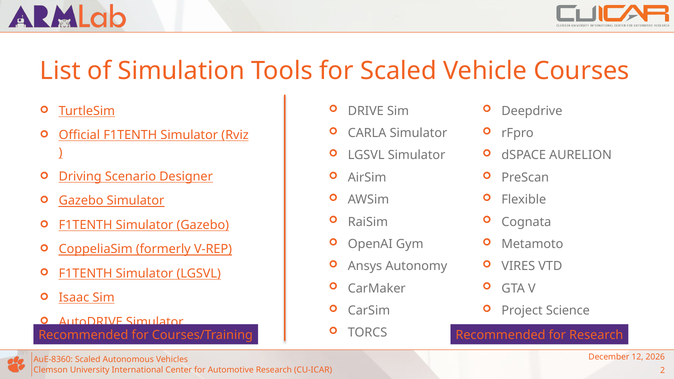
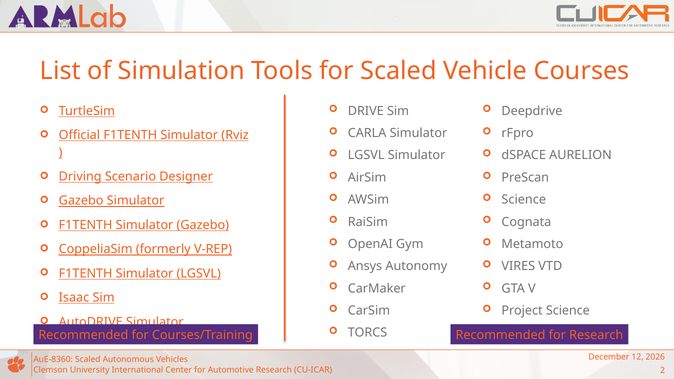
Flexible: Flexible -> Science (524, 200)
